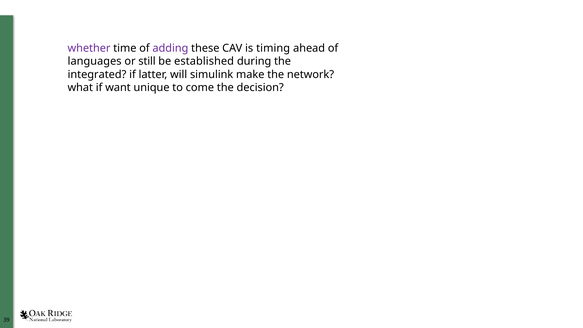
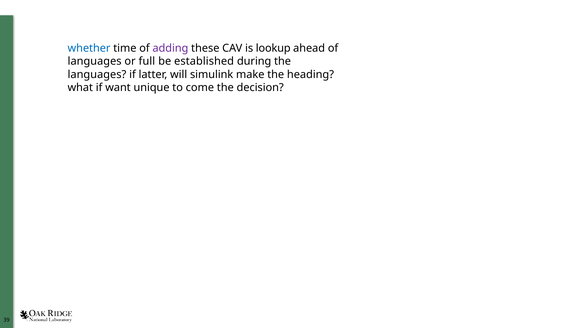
whether colour: purple -> blue (89, 48)
timing: timing -> lookup (273, 48)
still: still -> full (147, 61)
integrated: integrated -> languages (97, 74)
network: network -> heading (310, 74)
